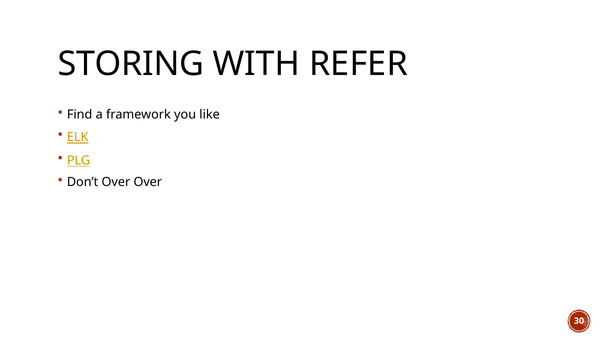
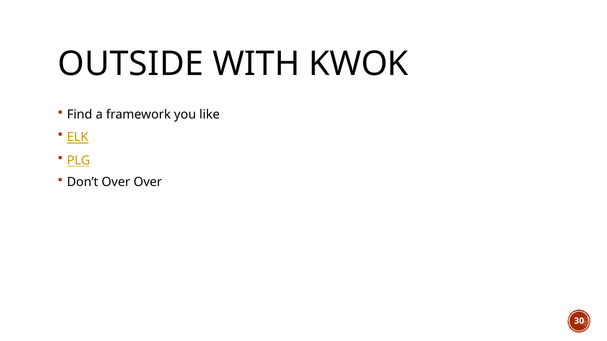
STORING: STORING -> OUTSIDE (131, 64)
REFER: REFER -> KWOK (359, 64)
